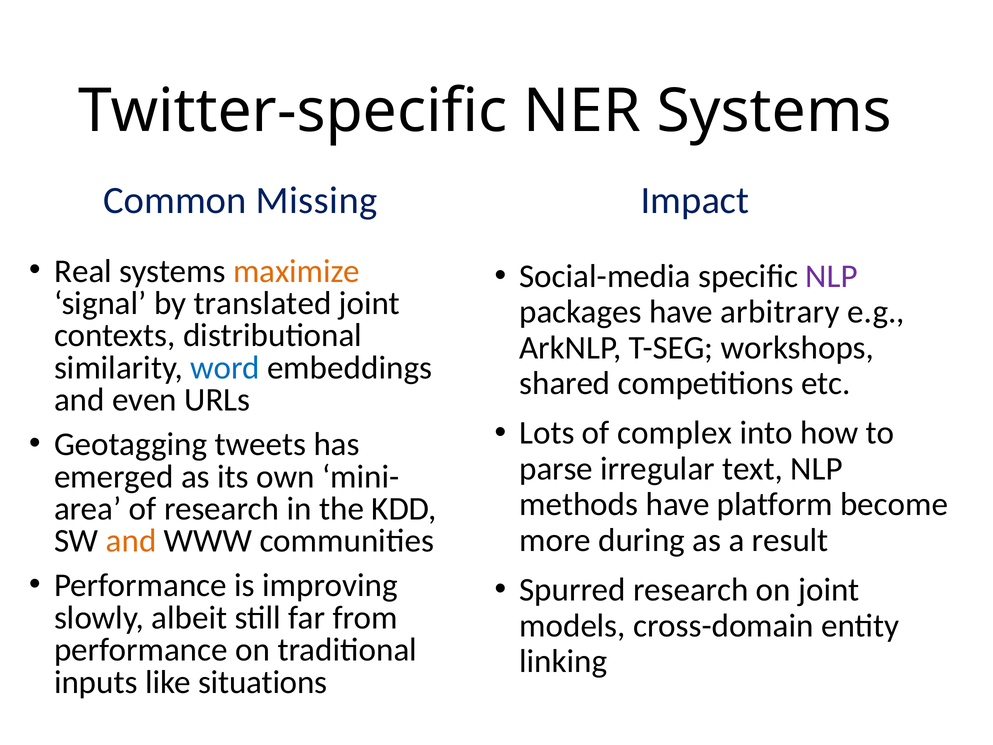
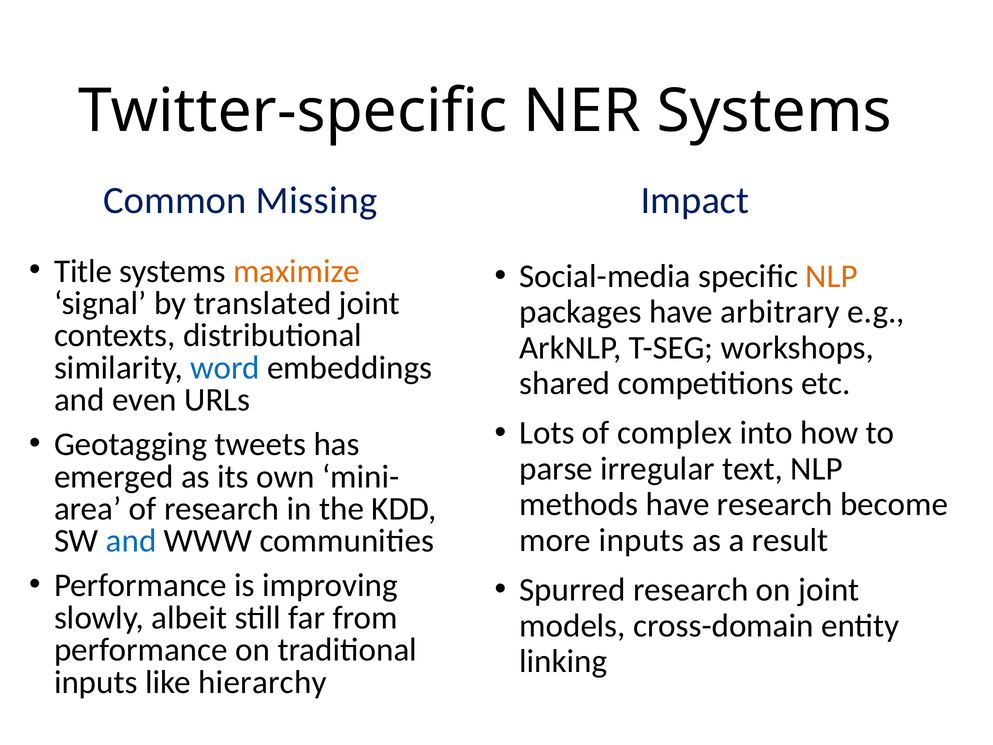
Real: Real -> Title (83, 271)
NLP colour: purple -> orange (832, 276)
have platform: platform -> research (775, 504)
more during: during -> inputs (641, 540)
and colour: orange -> blue (131, 541)
situations: situations -> hierarchy (262, 682)
